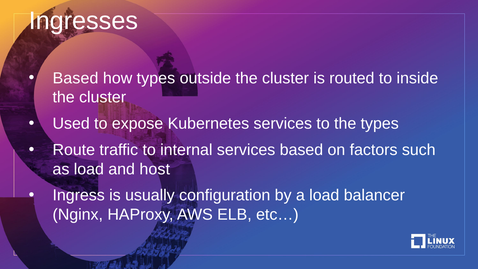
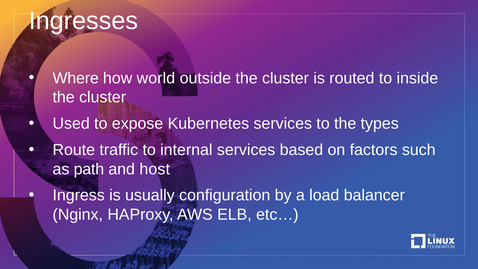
Based: Based -> Where (76, 78)
how types: types -> world (156, 78)
as load: load -> path (89, 169)
